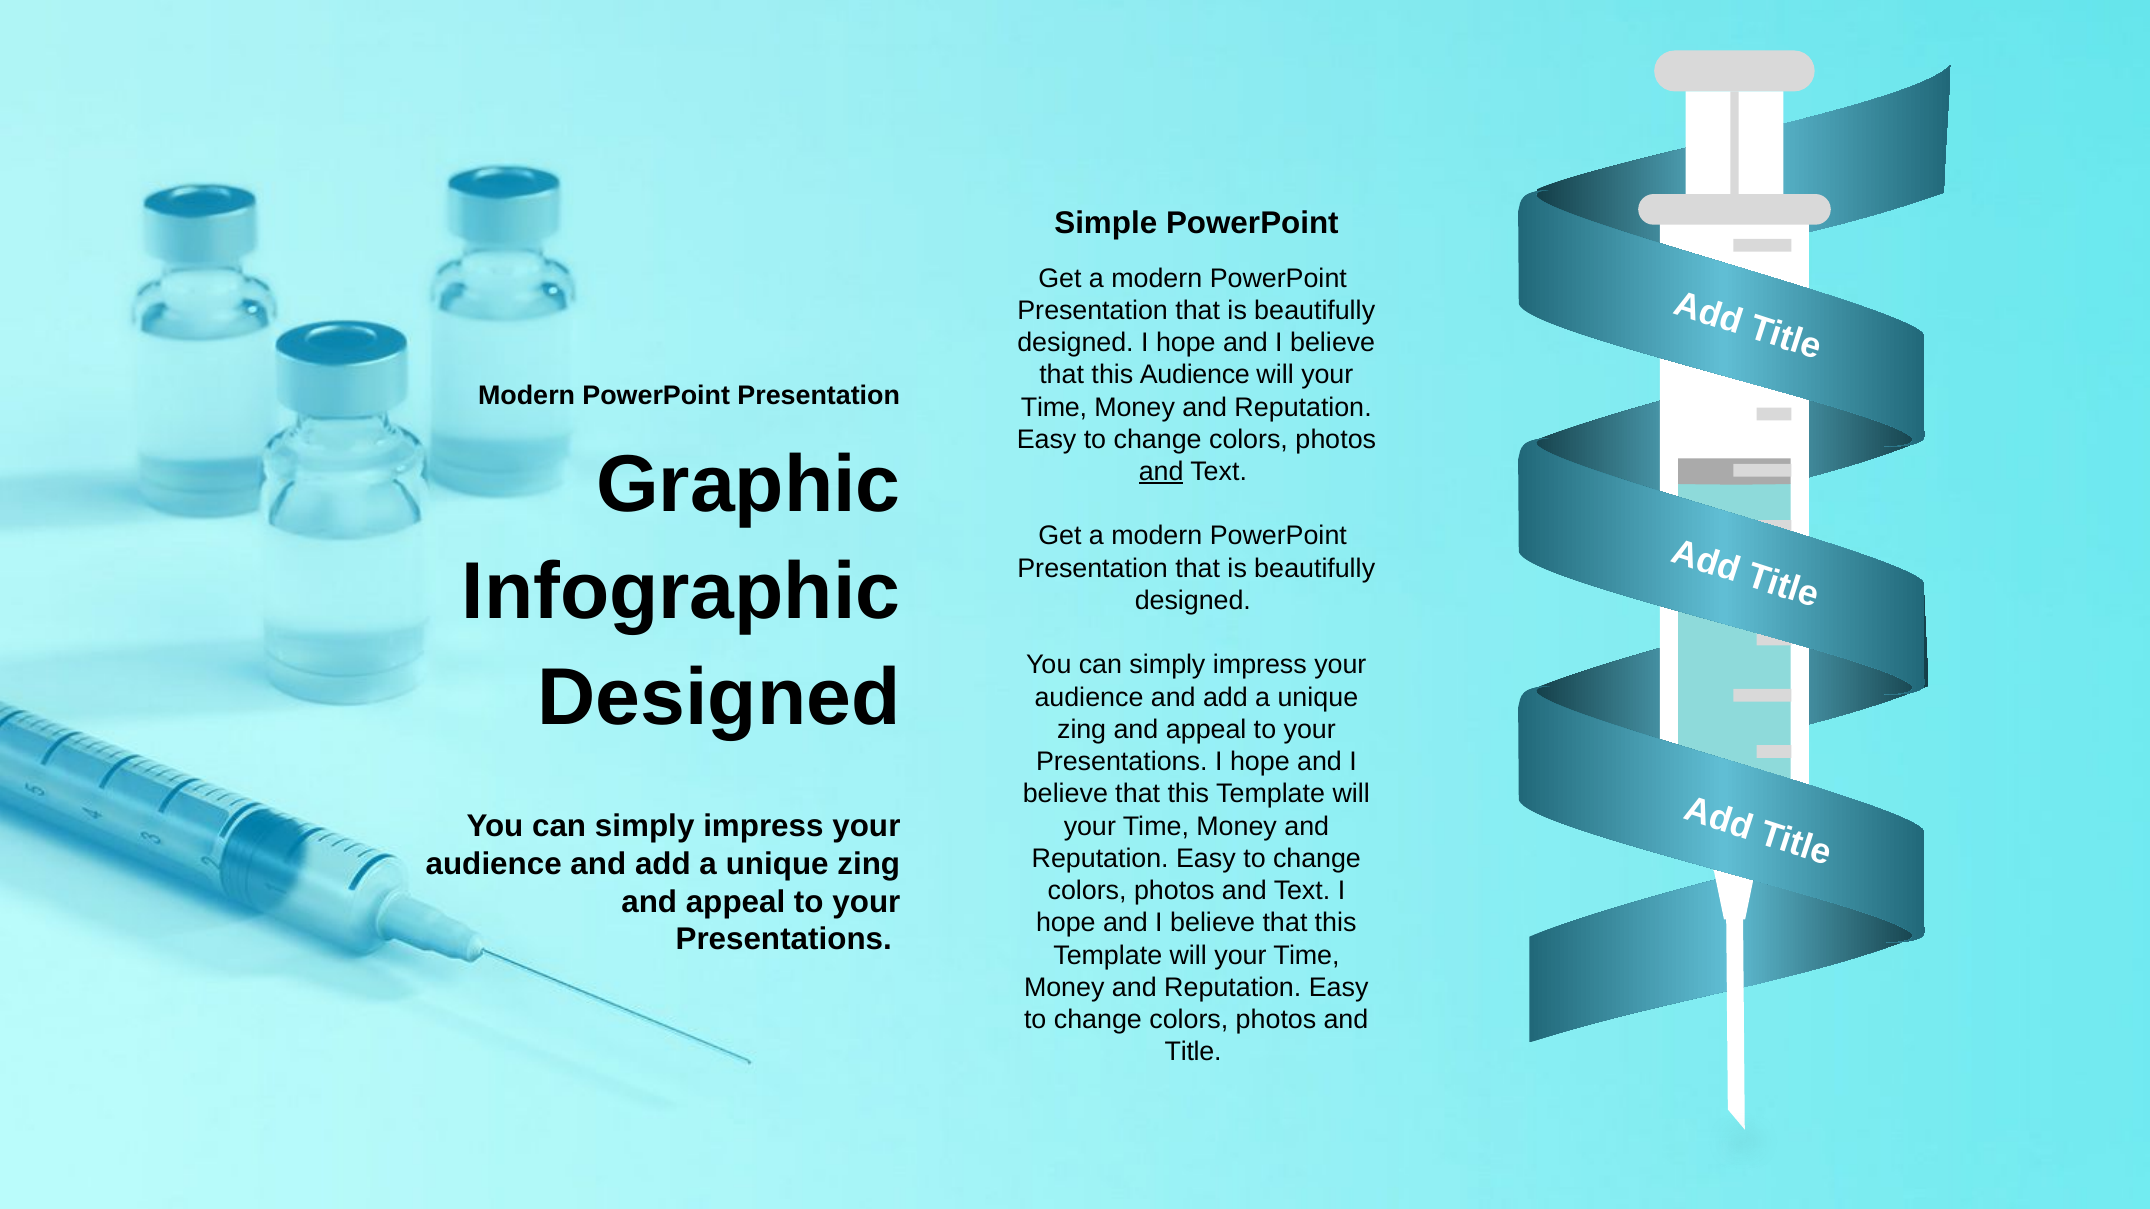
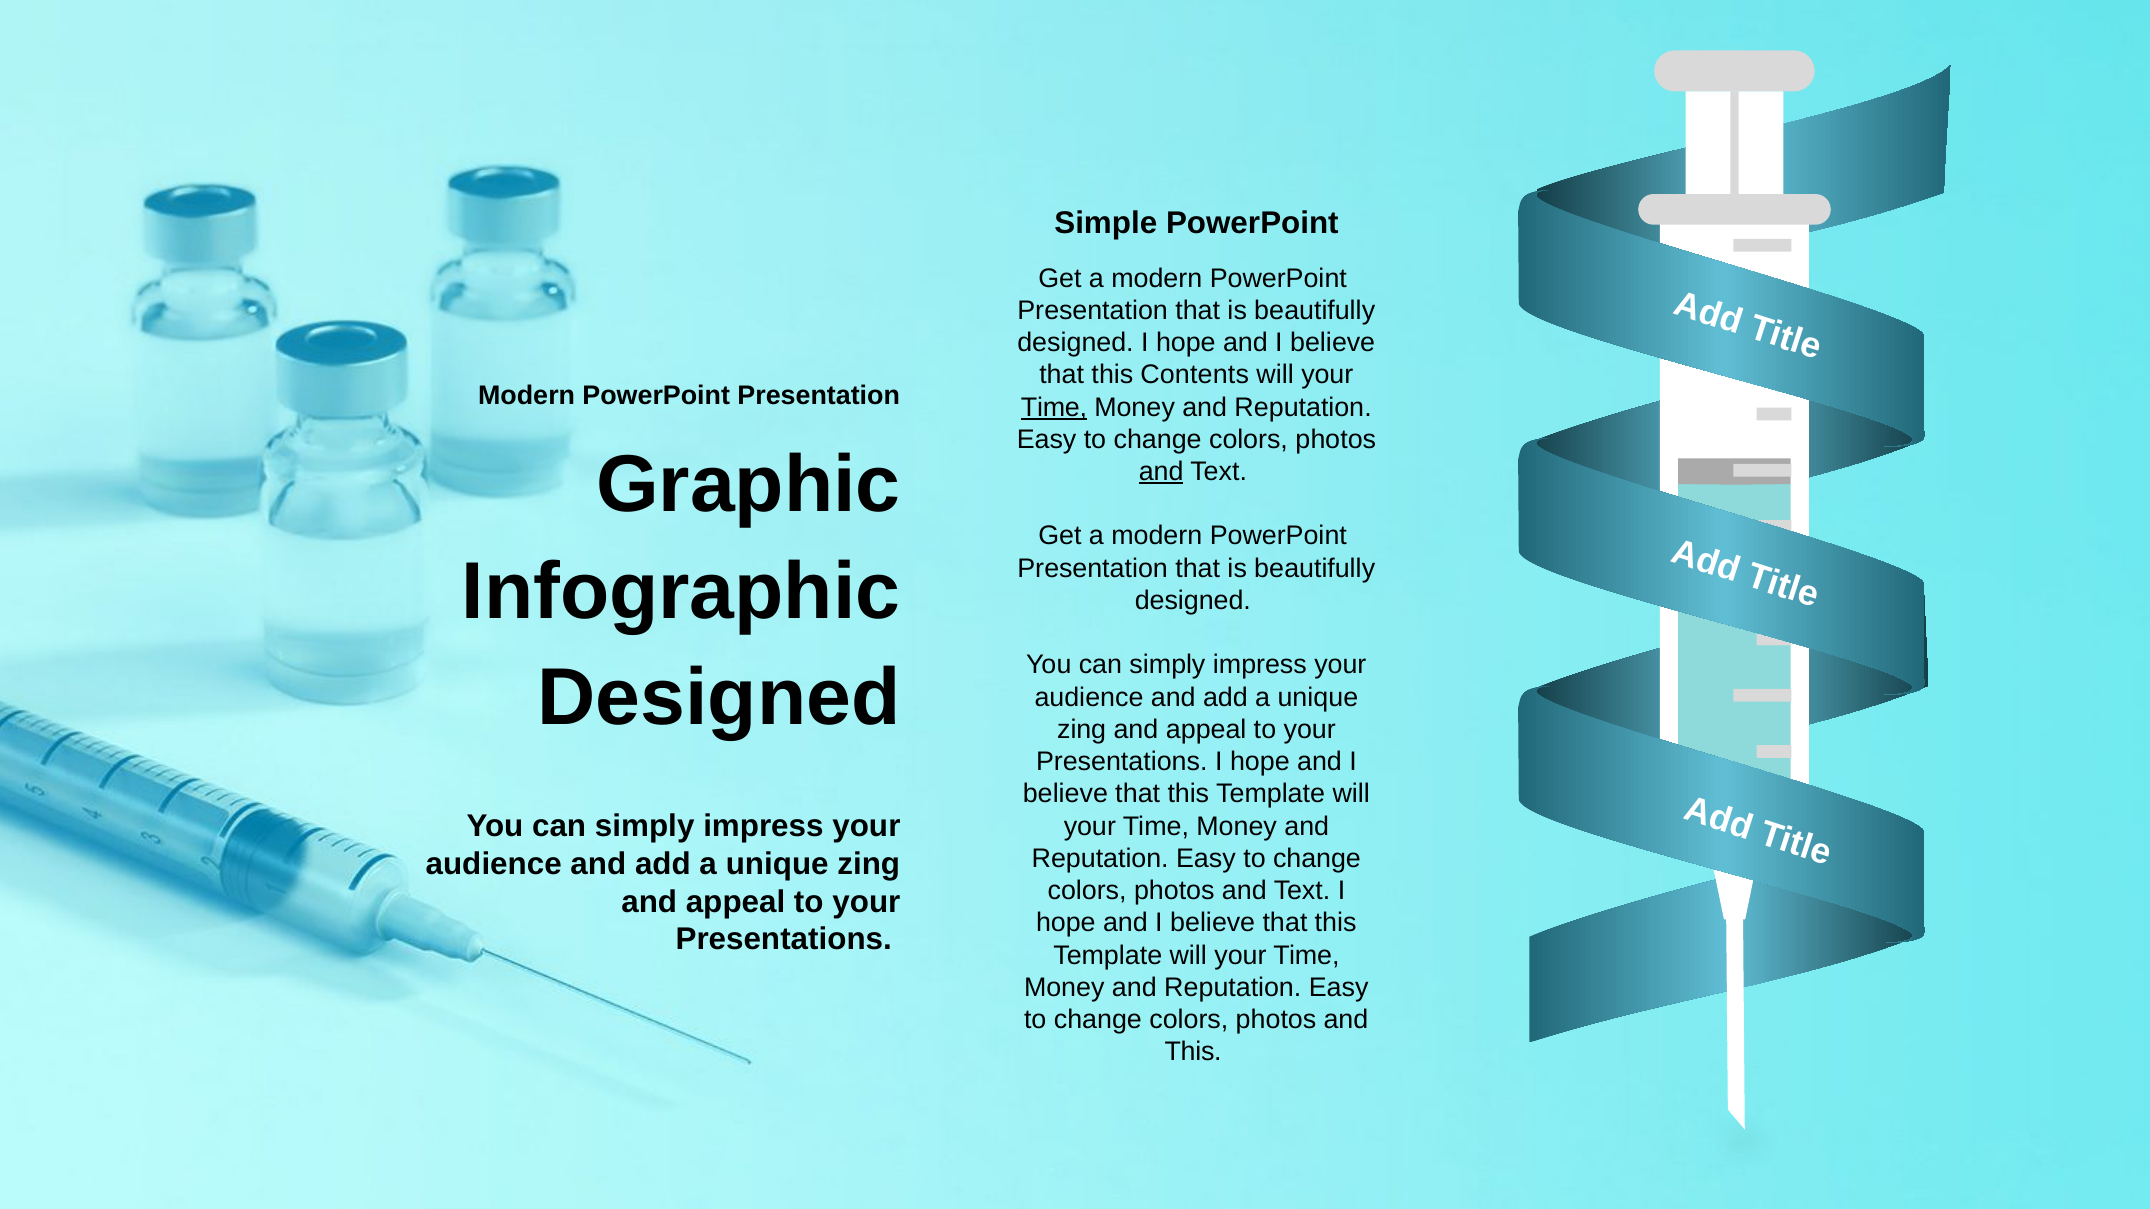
this Audience: Audience -> Contents (1195, 375)
Time underline: none -> present (1054, 407)
Title: Title -> This (1193, 1052)
